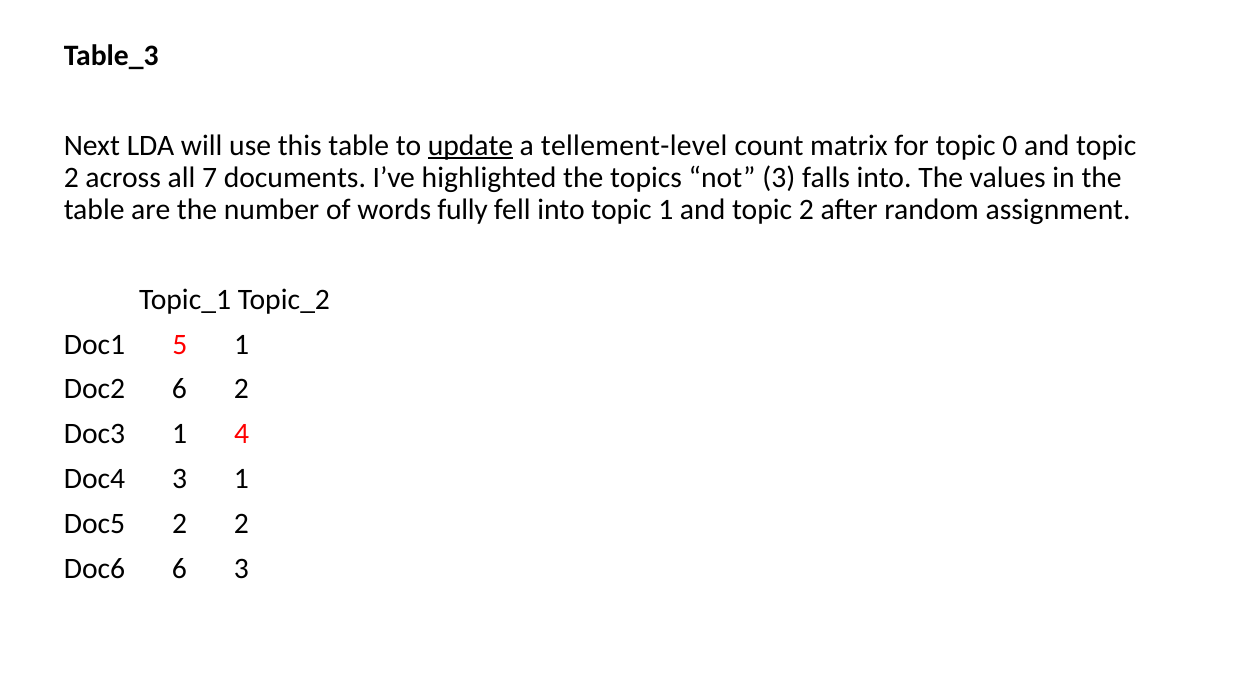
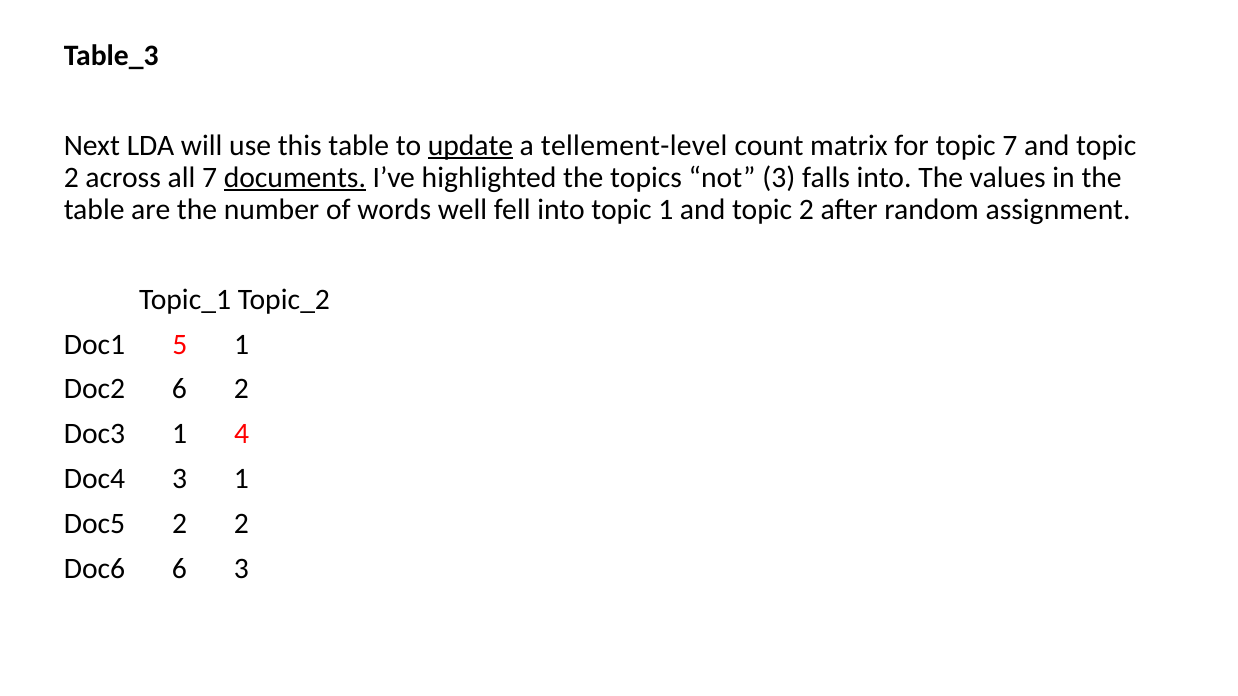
topic 0: 0 -> 7 (1010, 146)
documents underline: none -> present (295, 178)
fully: fully -> well (463, 210)
